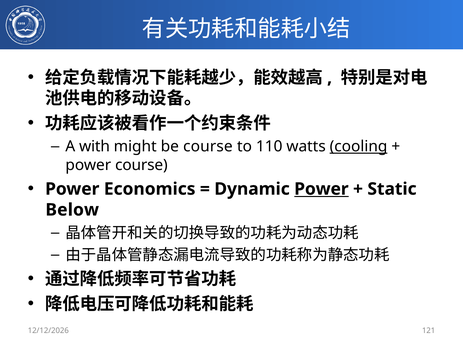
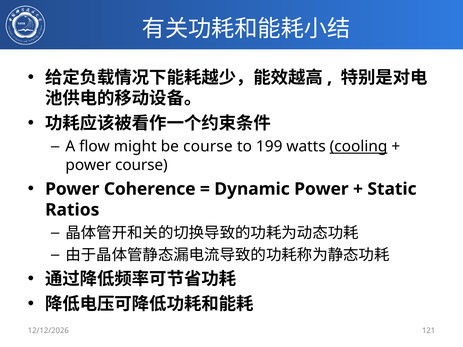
with: with -> flow (94, 147)
110: 110 -> 199 (269, 147)
Economics: Economics -> Coherence (150, 189)
Power underline: present -> none (321, 189)
Below: Below -> Ratios (72, 210)
